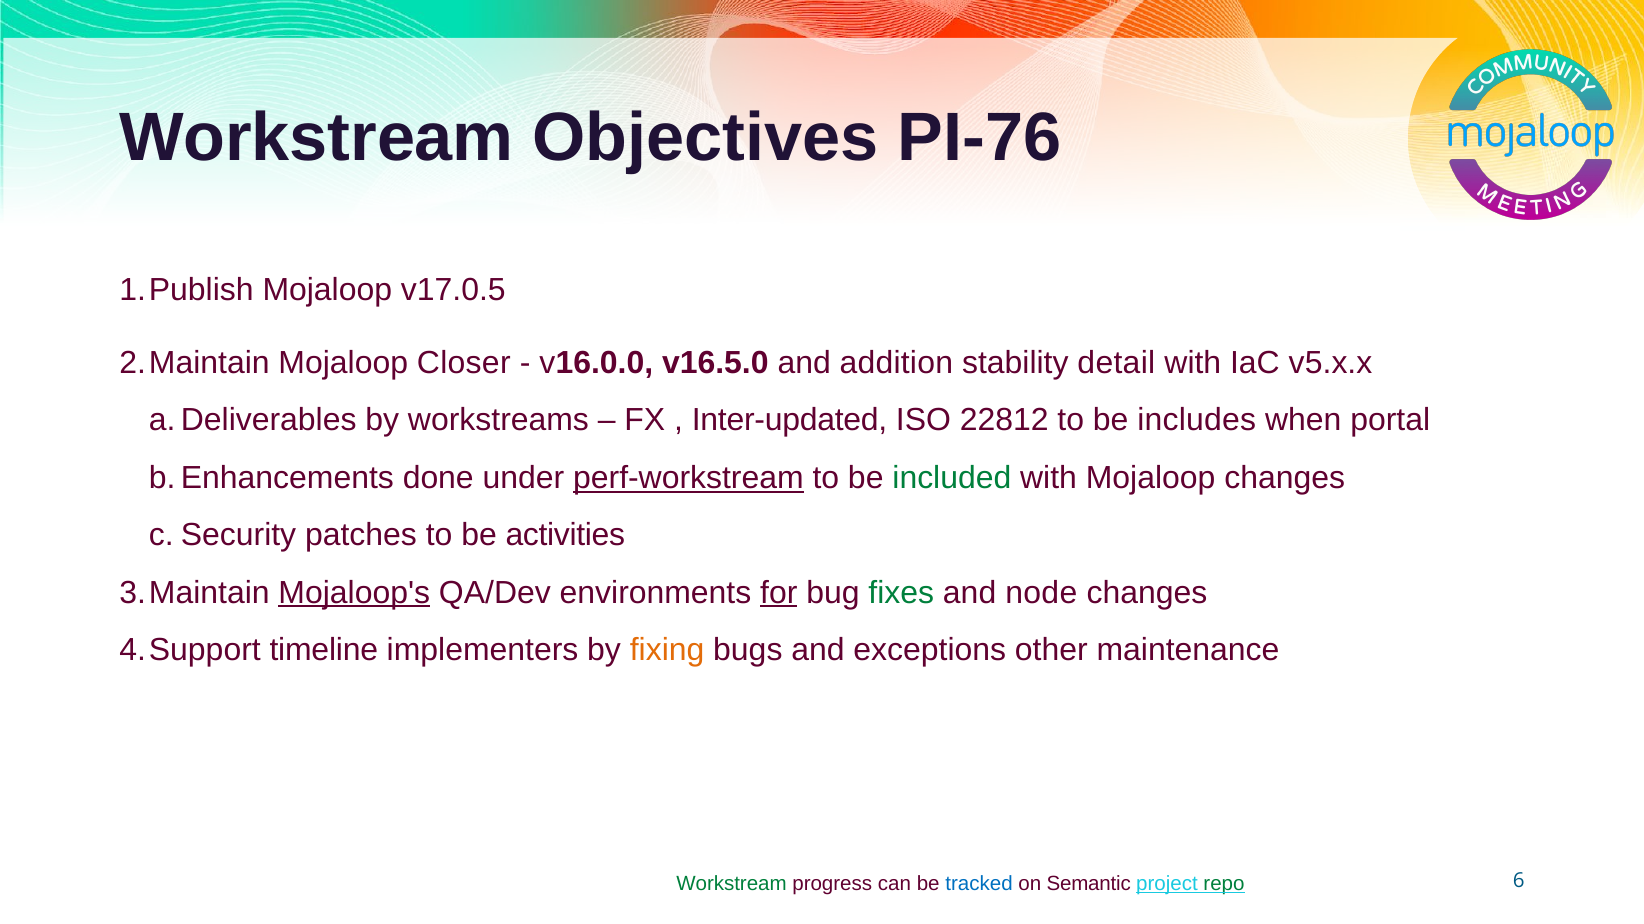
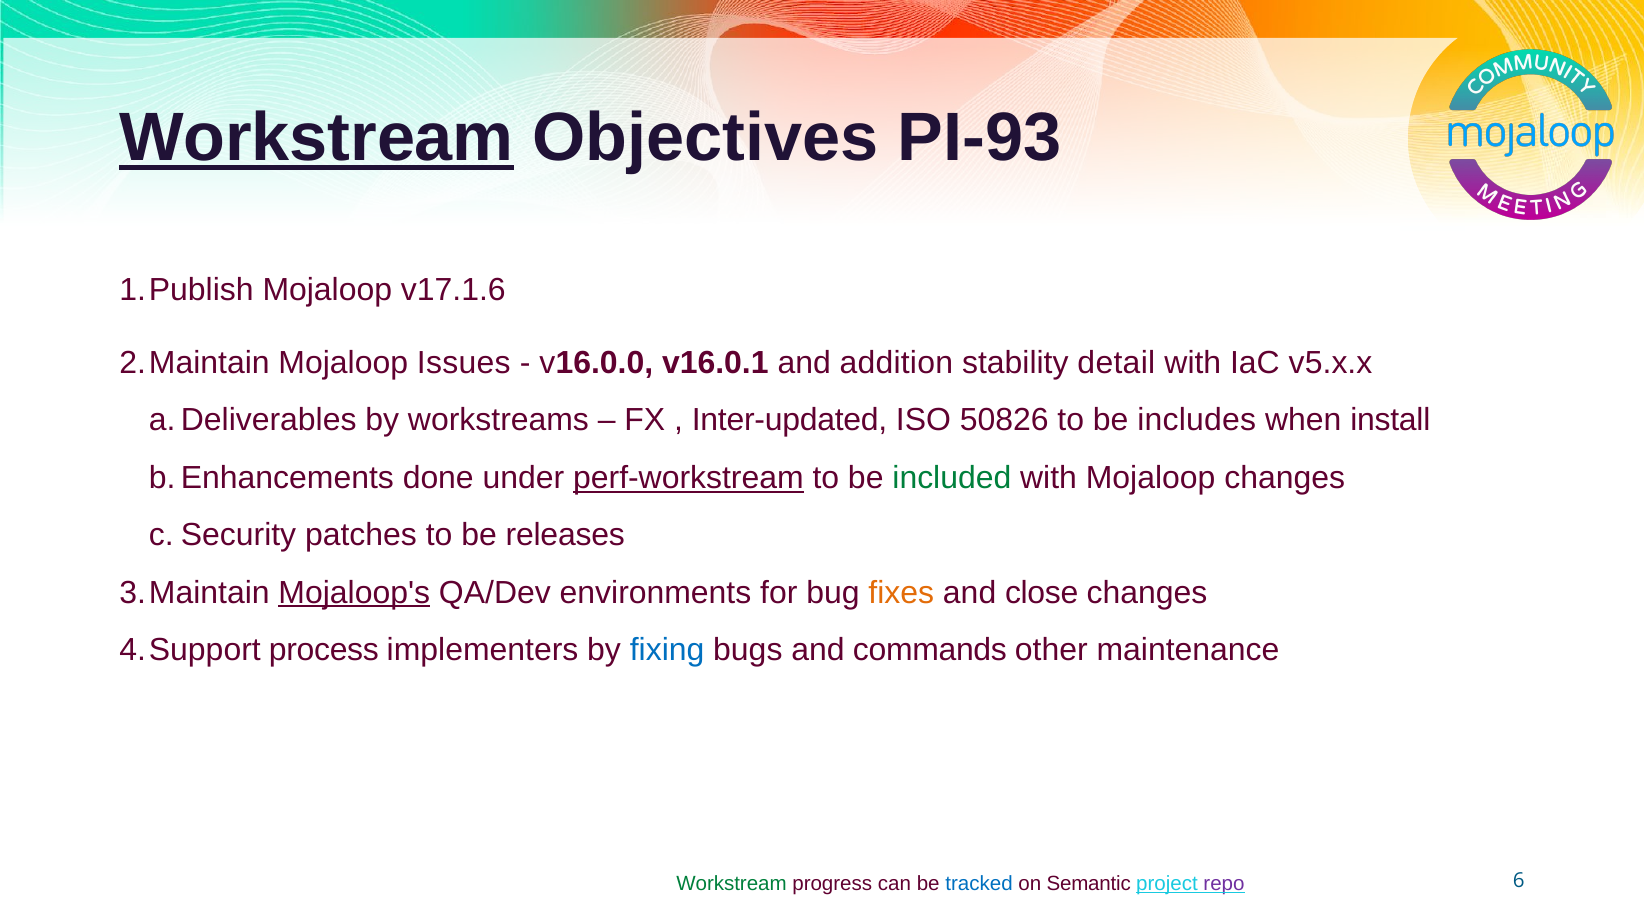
Workstream underline: none -> present (317, 138)
PI-76: PI-76 -> PI-93 (980, 138)
v17.0.5: v17.0.5 -> v17.1.6 (453, 290)
Closer: Closer -> Issues (464, 363)
v16.5.0: v16.5.0 -> v16.0.1 (715, 363)
22812: 22812 -> 50826 (1004, 421)
portal: portal -> install (1390, 421)
activities: activities -> releases (565, 536)
for underline: present -> none (779, 593)
fixes colour: green -> orange (901, 593)
node: node -> close (1042, 593)
timeline: timeline -> process (324, 651)
fixing colour: orange -> blue (667, 651)
exceptions: exceptions -> commands (930, 651)
repo colour: green -> purple (1224, 884)
